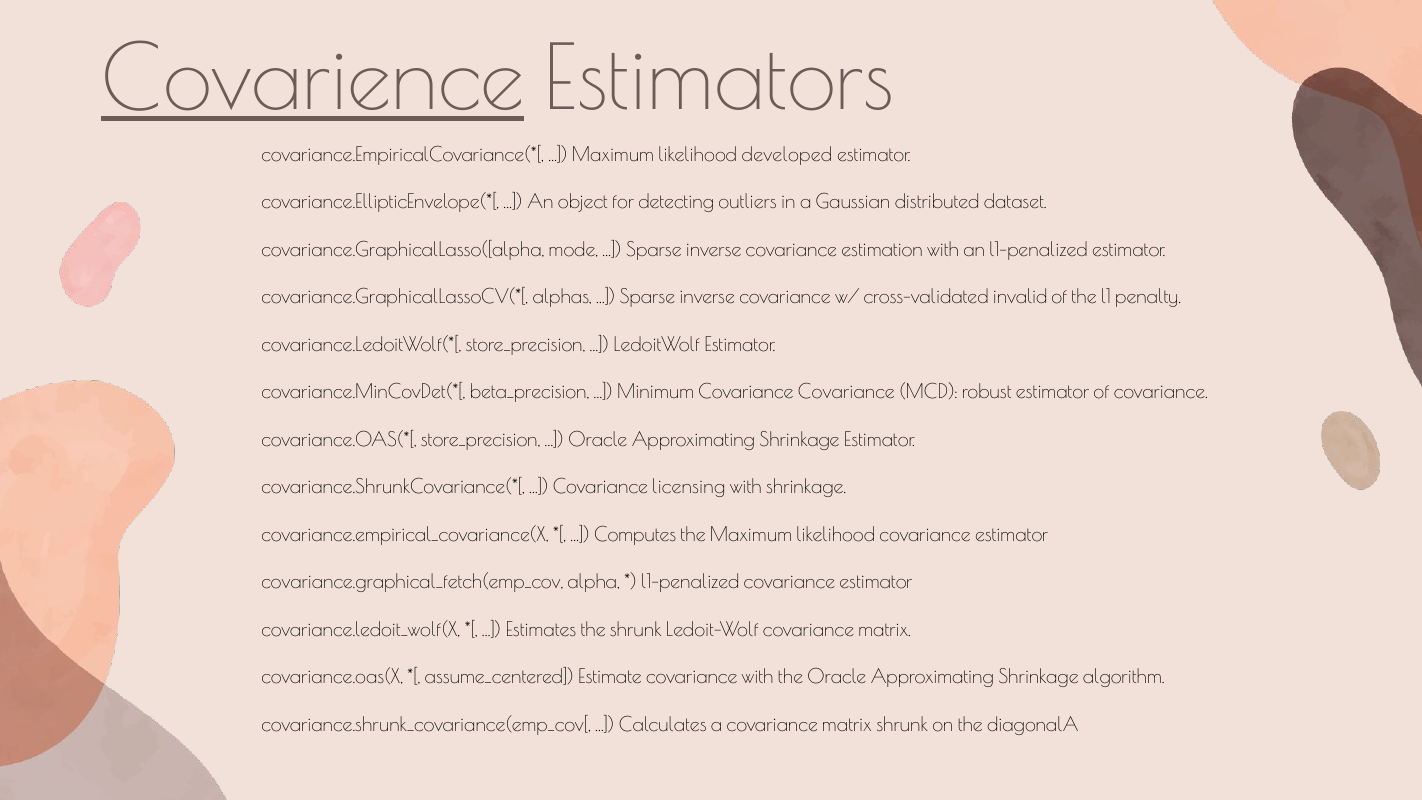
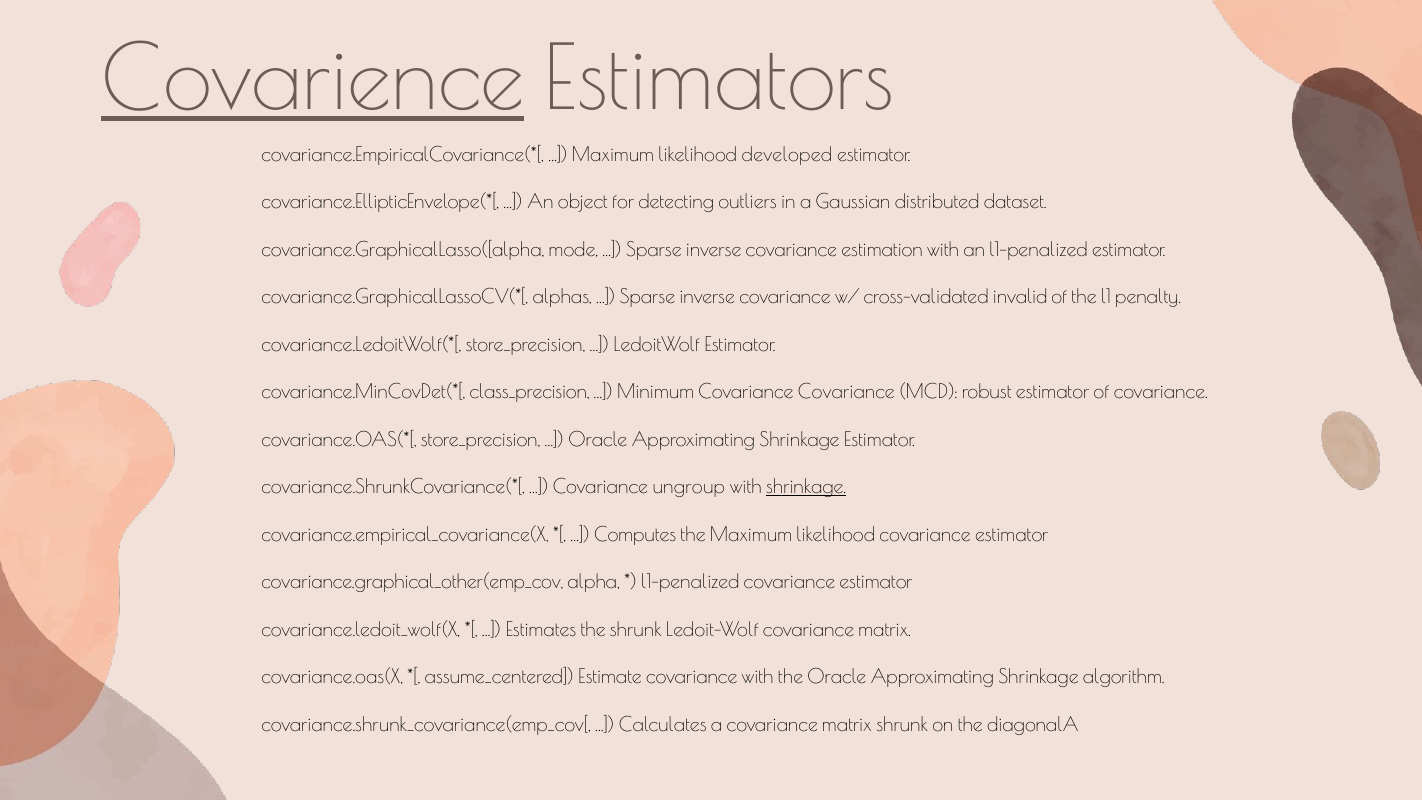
beta_precision: beta_precision -> class_precision (530, 392)
licensing: licensing -> ungroup (689, 487)
shrinkage underline: none -> present (806, 487)
covariance.graphical_fetch(emp_cov: covariance.graphical_fetch(emp_cov -> covariance.graphical_other(emp_cov (412, 582)
